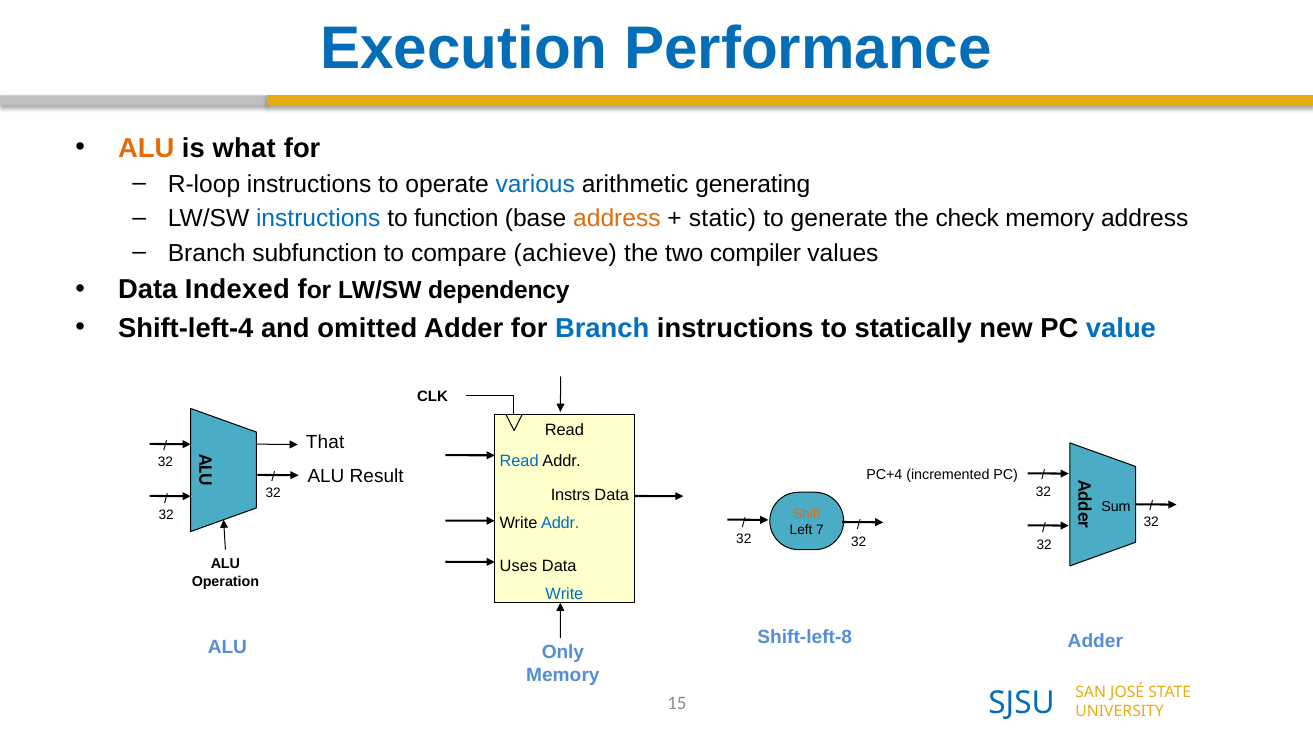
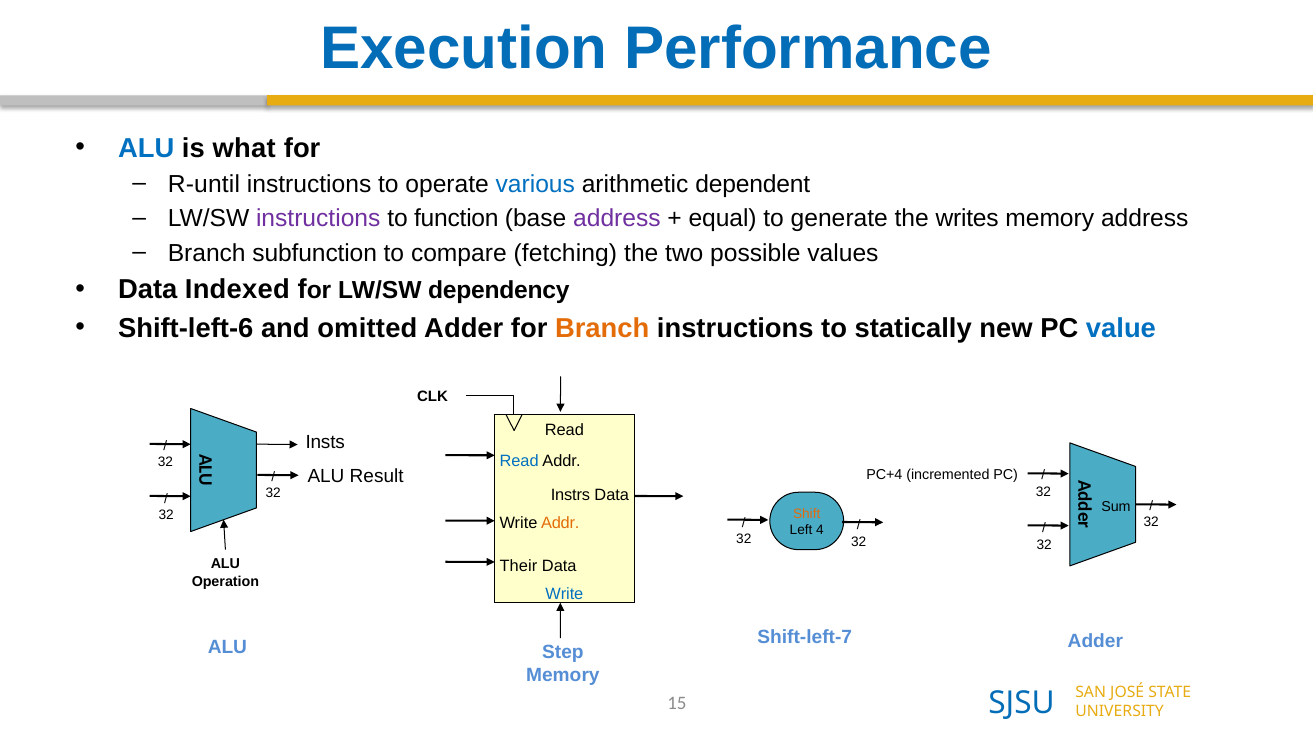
ALU colour: orange -> blue (146, 148)
R-loop: R-loop -> R-until (204, 184)
generating: generating -> dependent (753, 184)
instructions colour: blue -> purple (318, 219)
address colour: orange -> purple (617, 219)
static: static -> equal (723, 219)
check: check -> writes (967, 219)
achieve: achieve -> fetching (565, 253)
compiler: compiler -> possible (755, 253)
Shift-left-4: Shift-left-4 -> Shift-left-6 (186, 328)
Branch colour: blue -> orange (602, 328)
That: That -> Insts (325, 442)
Addr colour: blue -> orange (560, 523)
7: 7 -> 4 (820, 530)
Uses: Uses -> Their (518, 567)
Shift-left-8: Shift-left-8 -> Shift-left-7 (805, 638)
Only: Only -> Step (563, 652)
